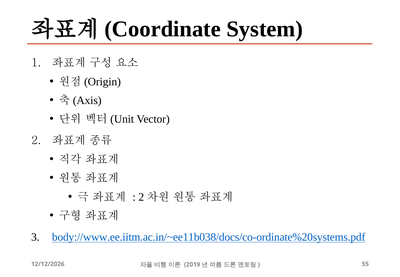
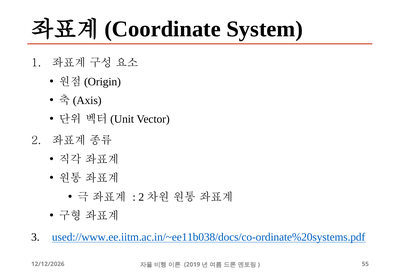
body://www.ee.iitm.ac.in/~ee11b038/docs/co-ordinate%20systems.pdf: body://www.ee.iitm.ac.in/~ee11b038/docs/co-ordinate%20systems.pdf -> used://www.ee.iitm.ac.in/~ee11b038/docs/co-ordinate%20systems.pdf (209, 237)
